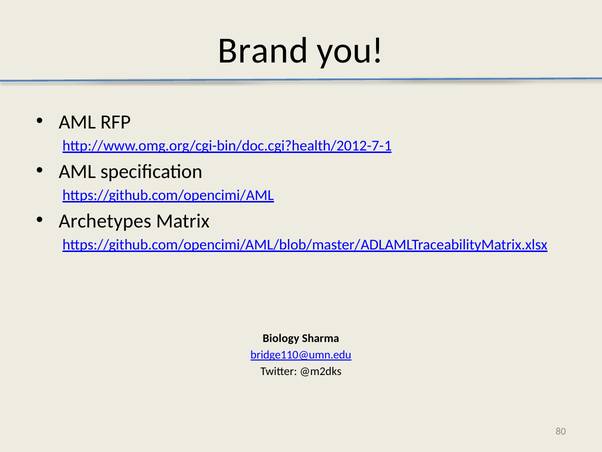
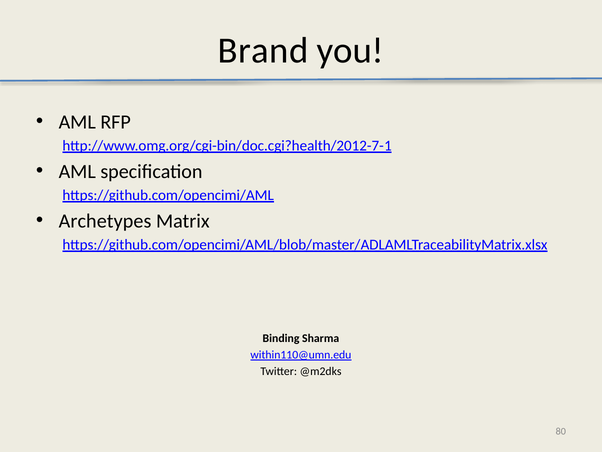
Biology: Biology -> Binding (281, 338)
bridge110@umn.edu: bridge110@umn.edu -> within110@umn.edu (301, 354)
